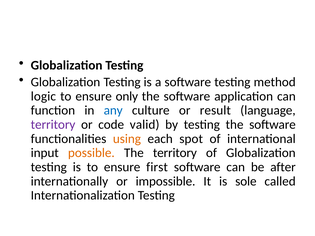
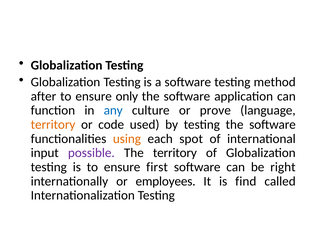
logic: logic -> after (43, 96)
result: result -> prove (215, 111)
territory colour: purple -> orange (53, 125)
valid: valid -> used (145, 125)
possible colour: orange -> purple (91, 153)
after: after -> right (283, 167)
impossible: impossible -> employees (166, 181)
sole: sole -> find (246, 181)
